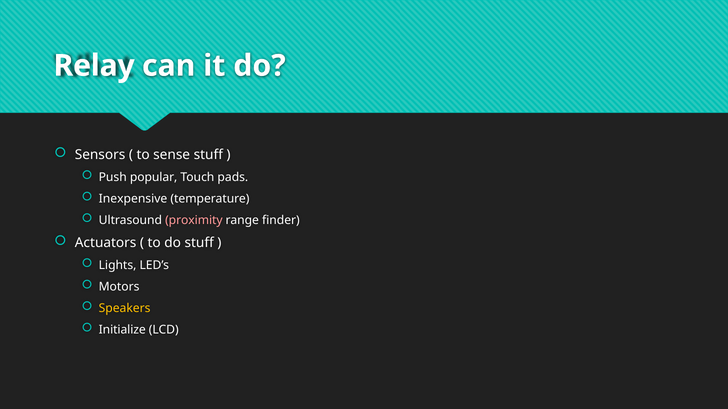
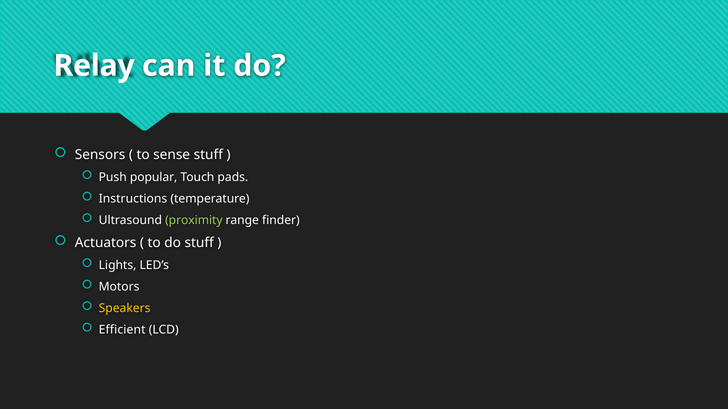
Inexpensive: Inexpensive -> Instructions (133, 199)
proximity colour: pink -> light green (194, 220)
Initialize: Initialize -> Efficient (122, 330)
